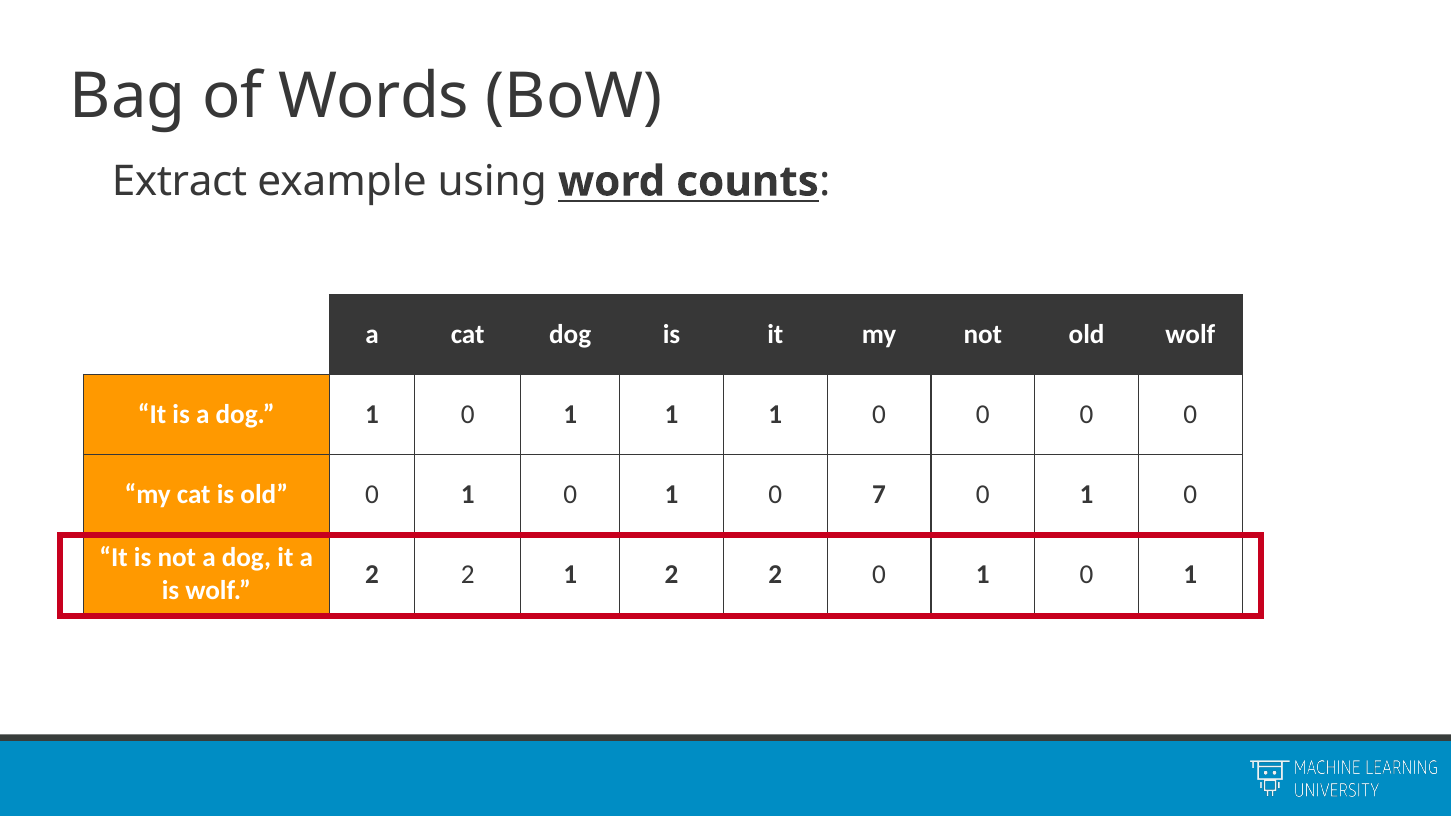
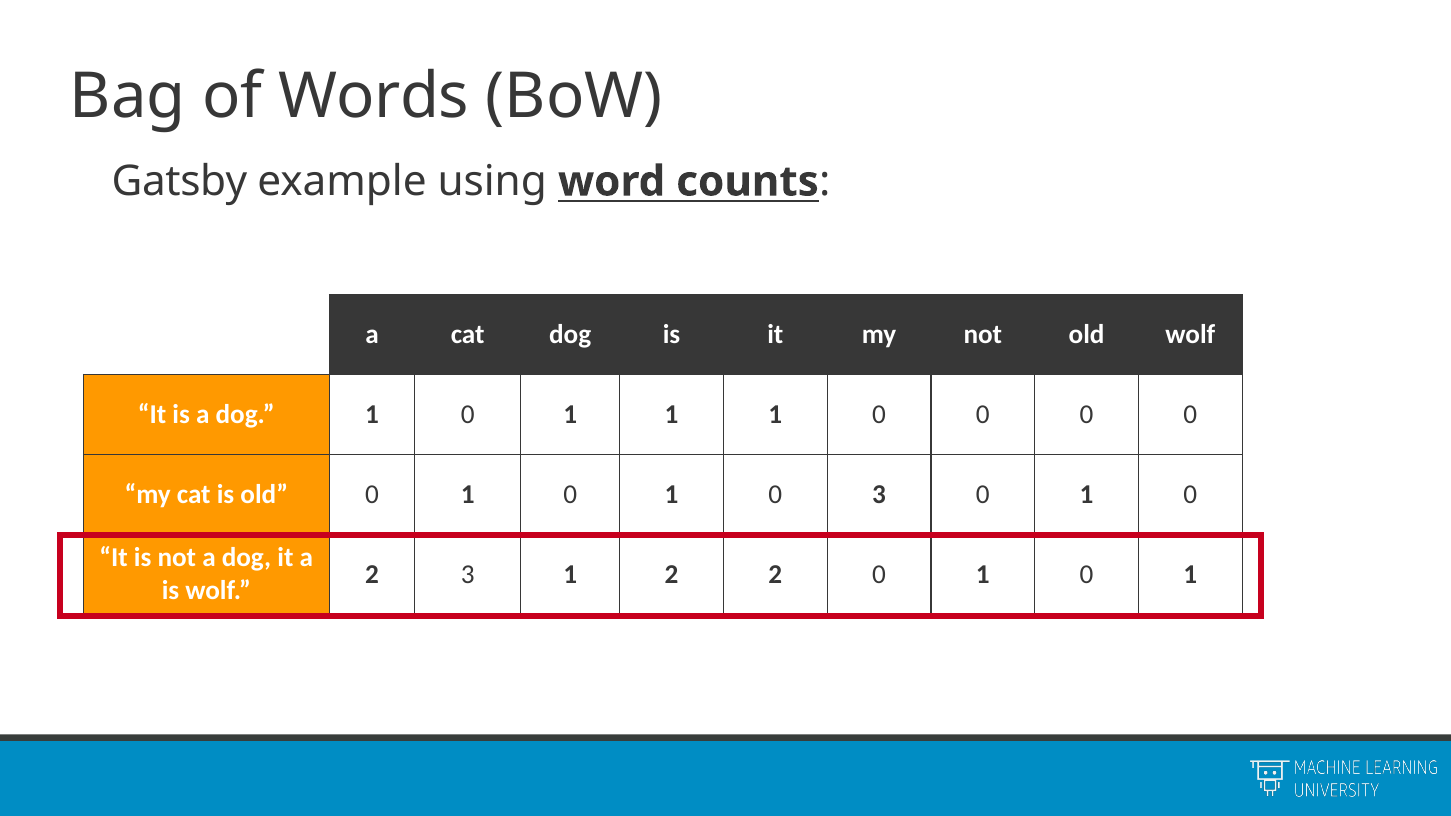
Extract: Extract -> Gatsby (180, 182)
0 7: 7 -> 3 (879, 495)
2: 2 -> 3 (468, 574)
